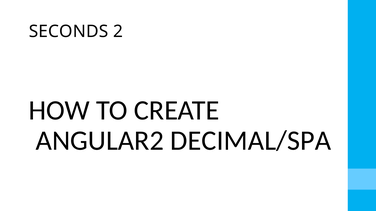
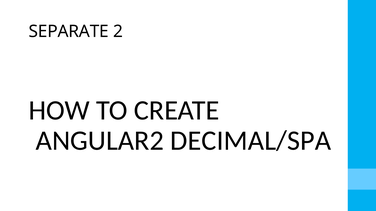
SECONDS: SECONDS -> SEPARATE (69, 32)
